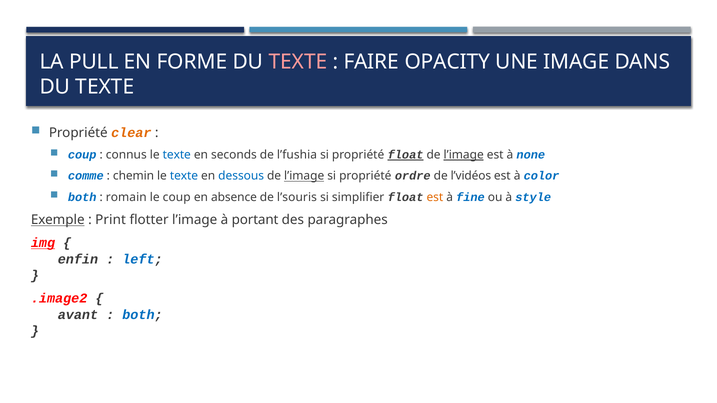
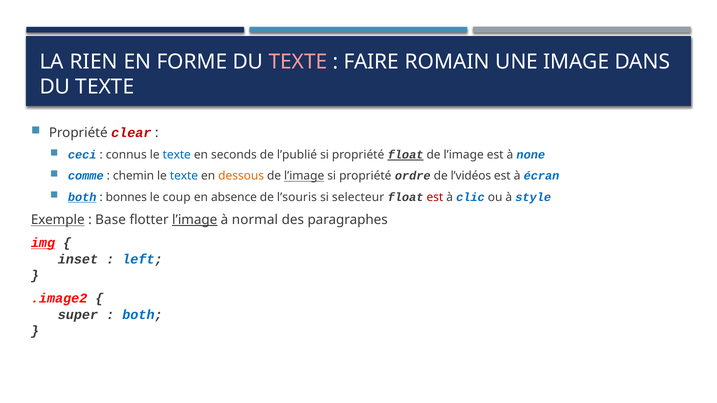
PULL: PULL -> RIEN (94, 62)
OPACITY: OPACITY -> ROMAIN (447, 62)
clear colour: orange -> red (131, 133)
coup: coup -> ceci (82, 155)
l’fushia: l’fushia -> l’publié (297, 155)
l’image underline: present -> none (464, 155)
dessous colour: blue -> orange (241, 176)
color: color -> écran (542, 176)
both underline: none -> present (82, 197)
romain: romain -> bonnes (126, 197)
simplifier: simplifier -> selecteur (358, 197)
est colour: orange -> red (435, 197)
fine: fine -> clic (470, 197)
Print: Print -> Base (111, 220)
l’image underline: none -> present (195, 220)
portant: portant -> normal (255, 220)
enfin: enfin -> inset (78, 259)
avant: avant -> super (78, 315)
